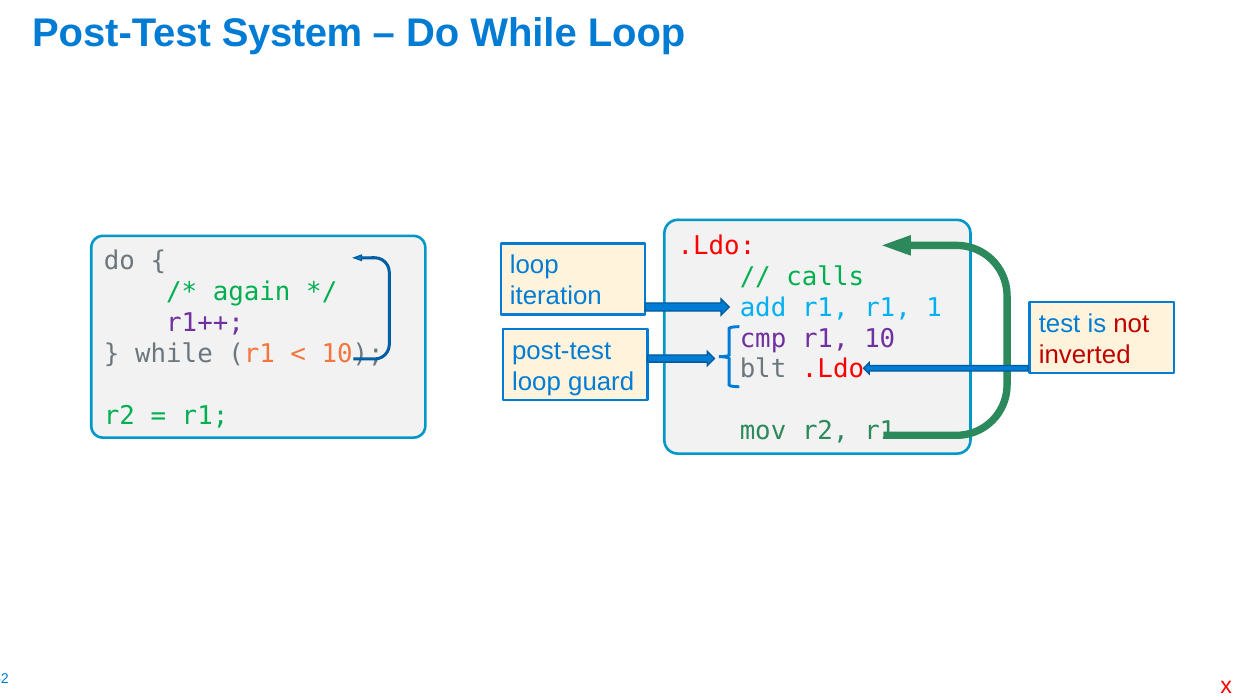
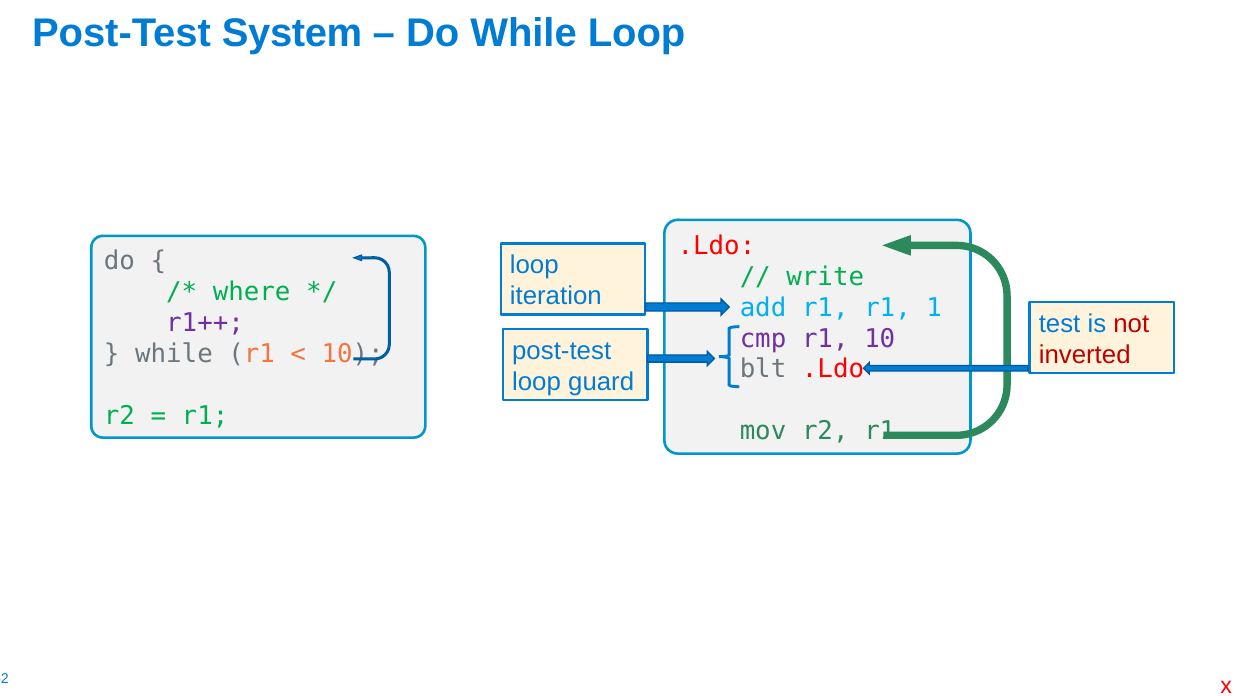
calls: calls -> write (825, 277)
again: again -> where (252, 292)
